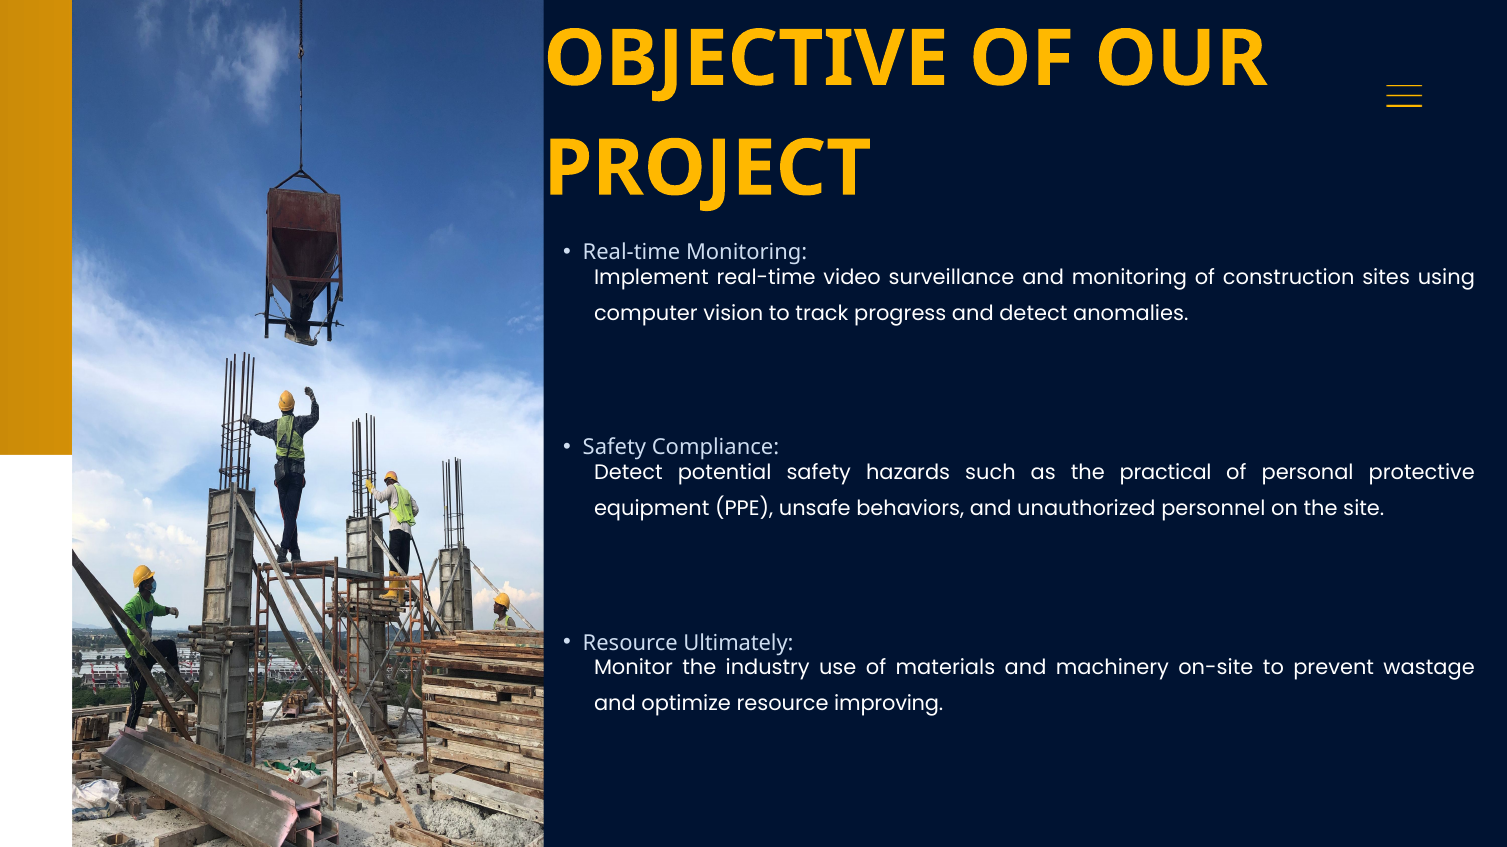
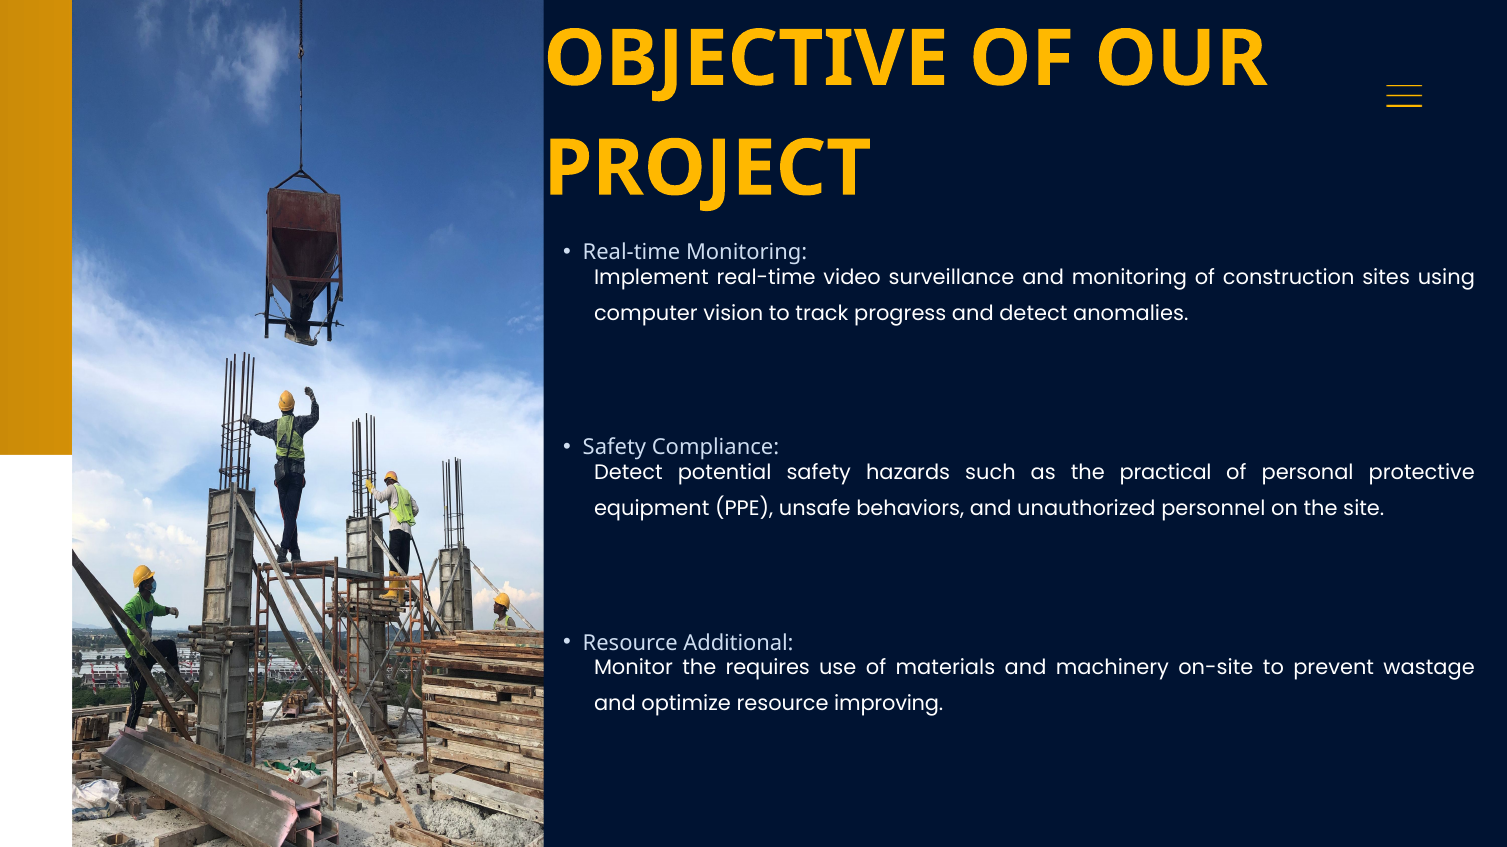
Ultimately: Ultimately -> Additional (738, 643)
industry: industry -> requires (768, 668)
